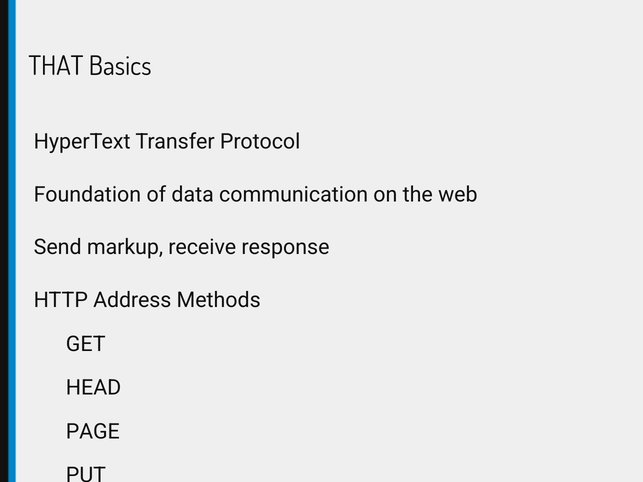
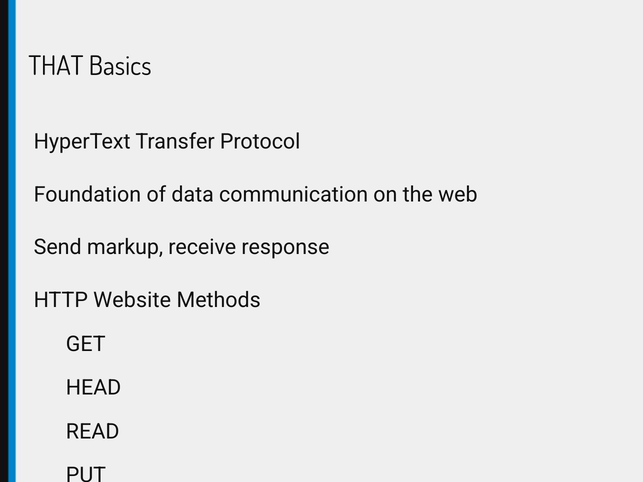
Address: Address -> Website (132, 300)
PAGE: PAGE -> READ (93, 432)
